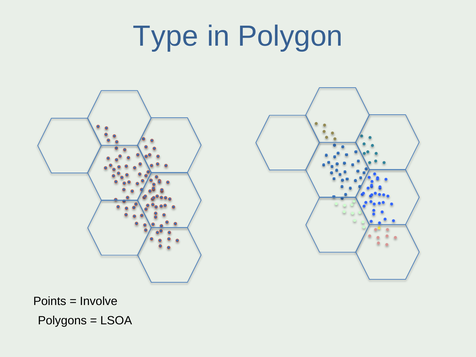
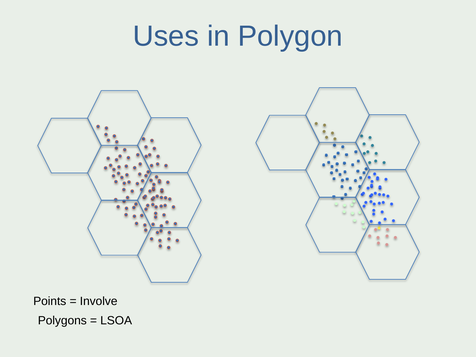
Type: Type -> Uses (166, 36)
